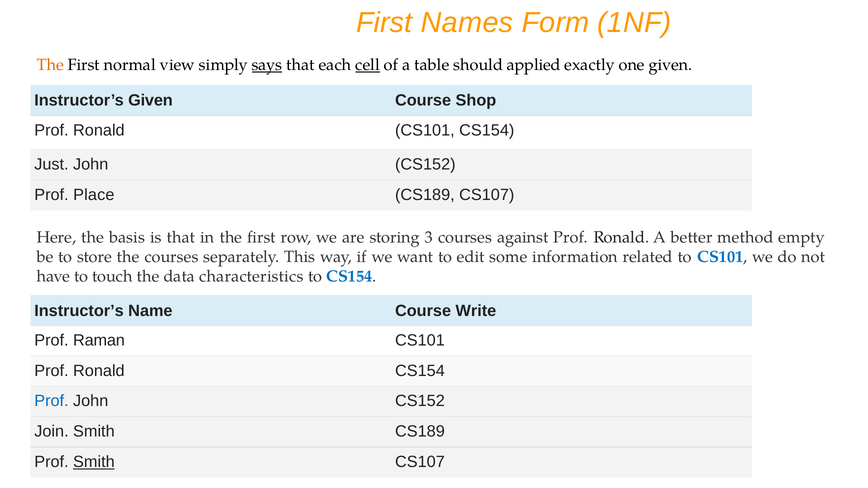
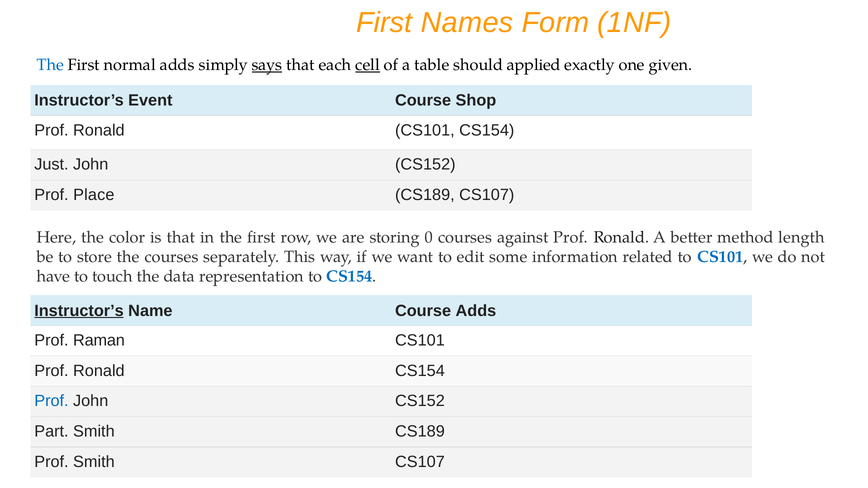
The colour: orange -> blue (50, 65)
normal view: view -> adds (177, 65)
Instructor’s Given: Given -> Event (150, 101)
basis: basis -> color (127, 238)
3: 3 -> 0 (429, 238)
empty: empty -> length (802, 238)
characteristics: characteristics -> representation (251, 277)
Instructor’s underline: none -> present (79, 311)
Course Write: Write -> Adds (476, 311)
Join: Join -> Part (51, 432)
Smith underline: present -> none (94, 462)
